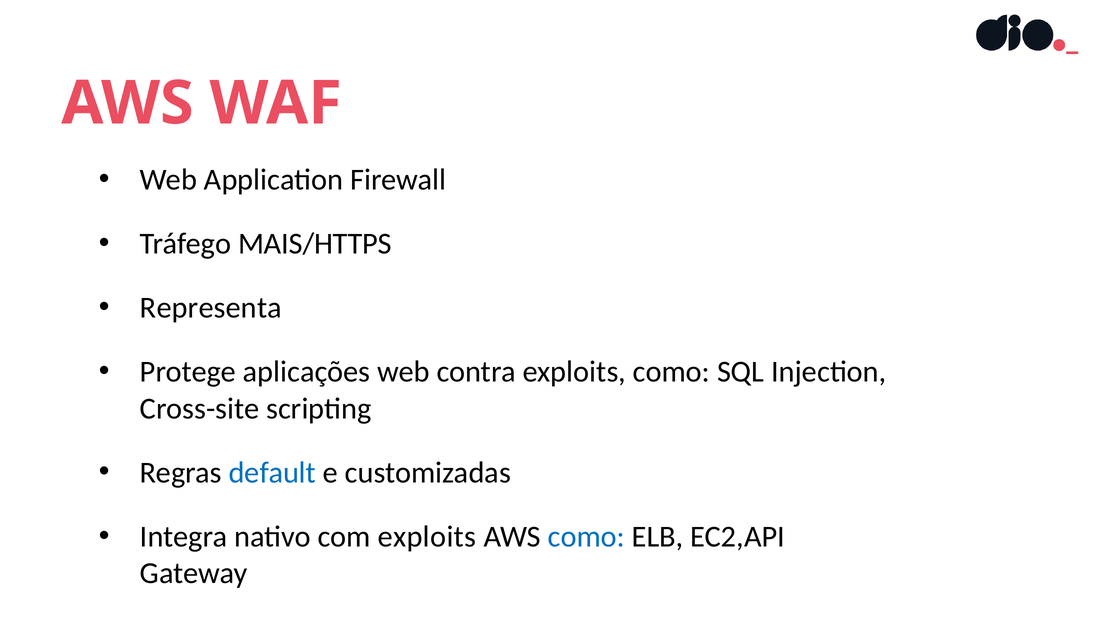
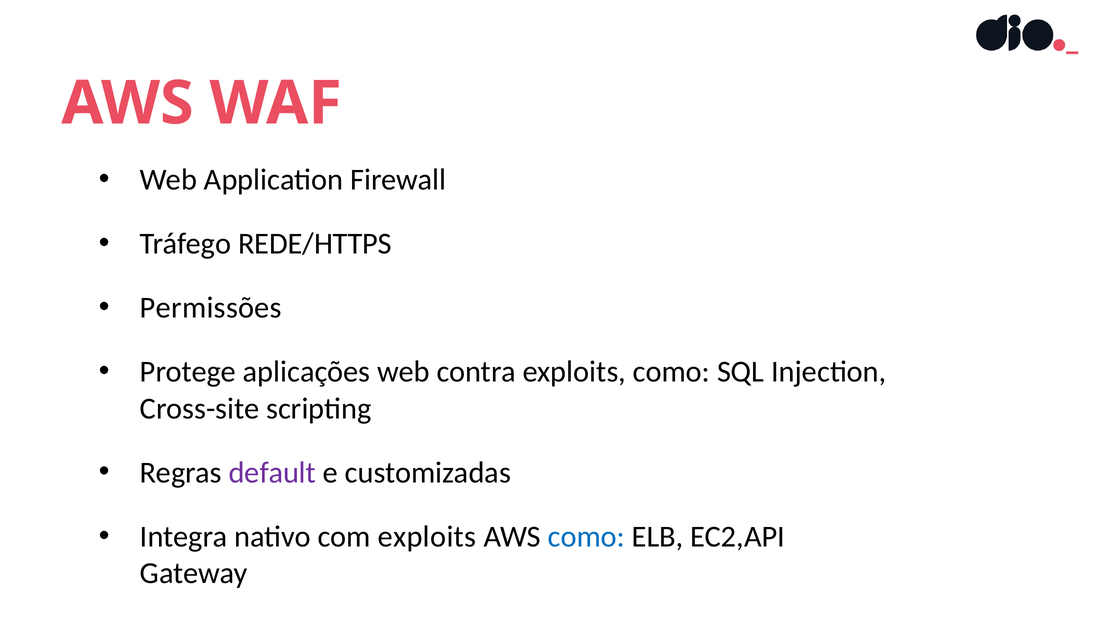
MAIS/HTTPS: MAIS/HTTPS -> REDE/HTTPS (315, 244)
Representa: Representa -> Permissões (211, 308)
default colour: blue -> purple (272, 472)
